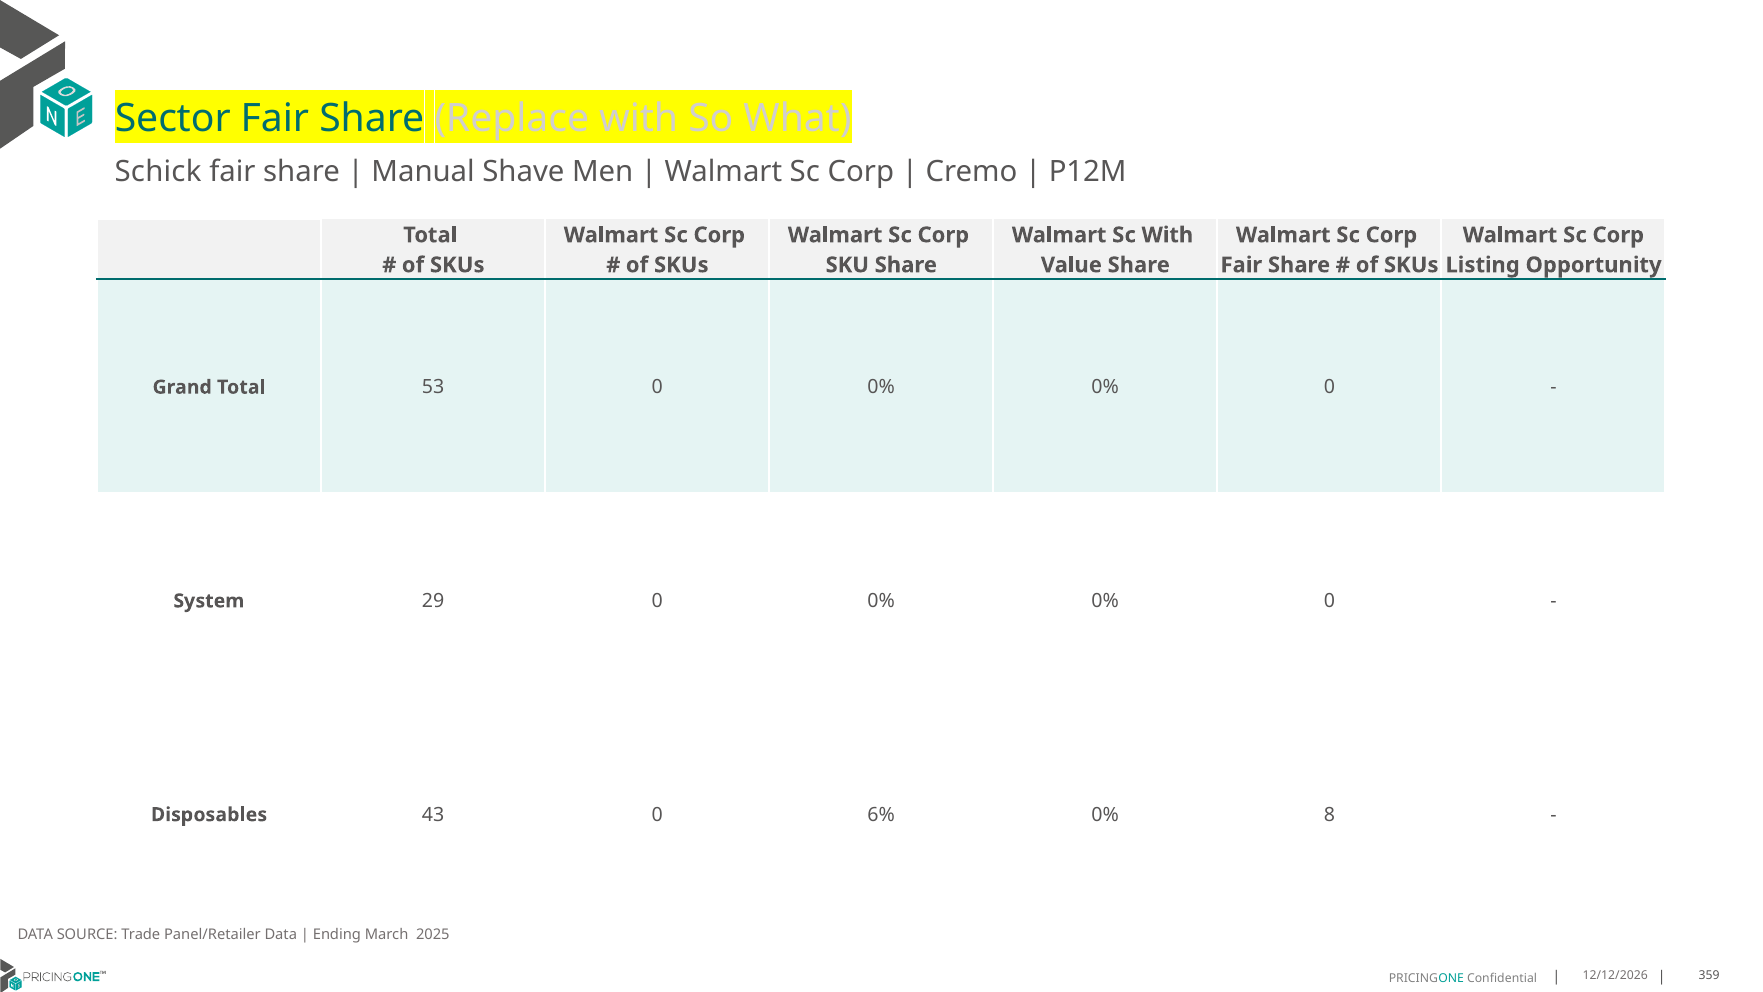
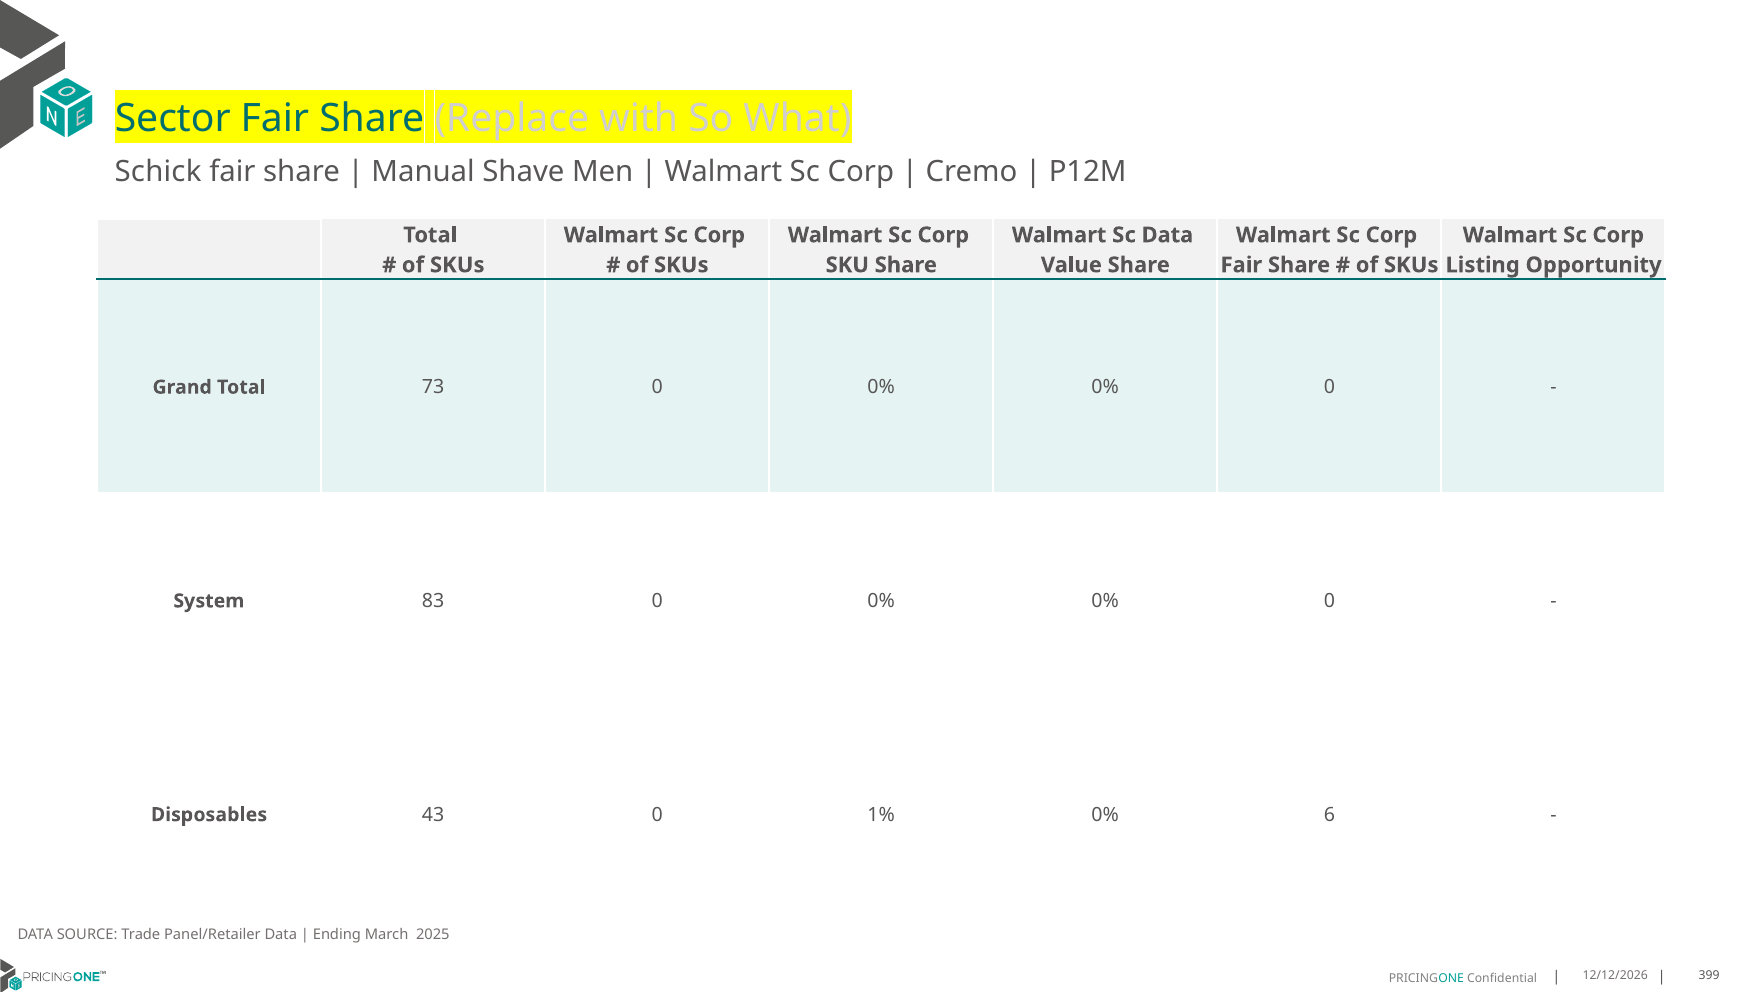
Sc With: With -> Data (1167, 235)
53: 53 -> 73 (433, 387)
29: 29 -> 83 (433, 601)
6%: 6% -> 1% (881, 815)
8: 8 -> 6 (1329, 815)
359: 359 -> 399 (1709, 975)
